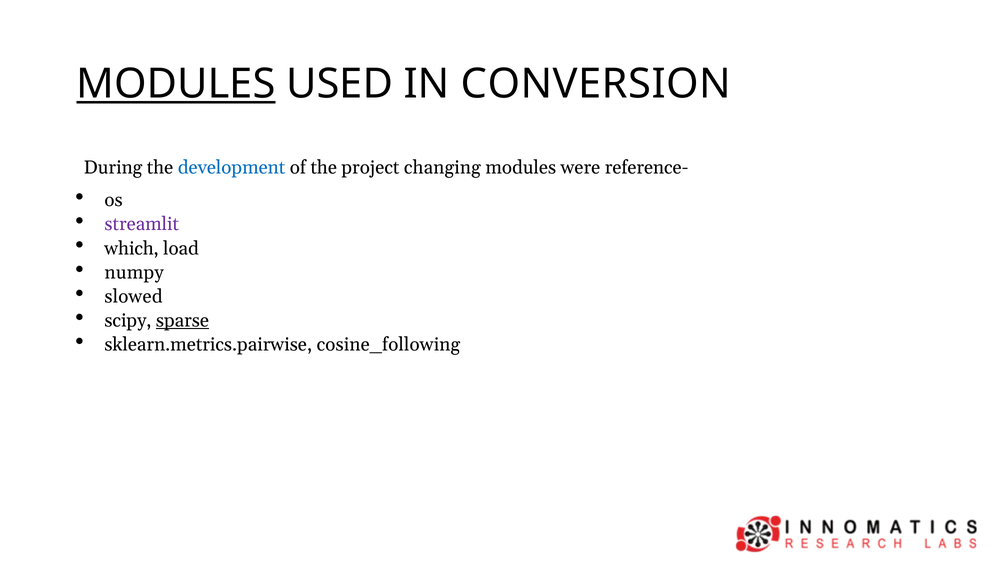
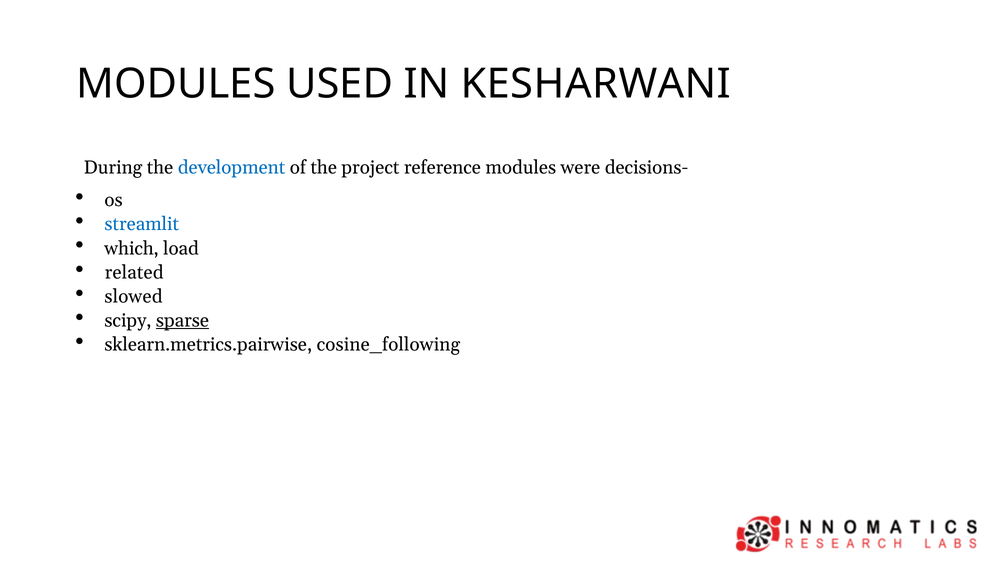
MODULES underline: present -> none (176, 84)
CONVERSION: CONVERSION -> KESHARWANI (596, 84)
changing: changing -> reference (442, 168)
reference-: reference- -> decisions- (647, 168)
streamlit colour: purple -> blue (142, 224)
numpy: numpy -> related (134, 272)
